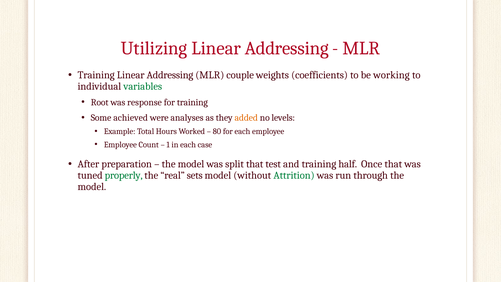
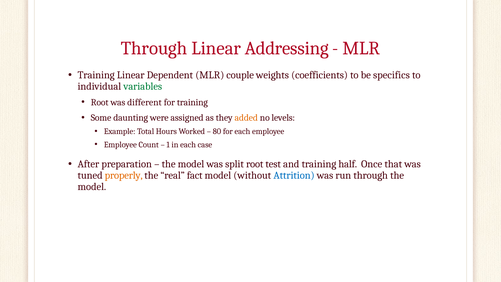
Utilizing: Utilizing -> Through (154, 48)
Addressing: Addressing -> Dependent (170, 75)
working: working -> specifics (391, 75)
response: response -> different (144, 102)
achieved: achieved -> daunting (131, 118)
analyses: analyses -> assigned (187, 118)
split that: that -> root (255, 164)
properly colour: green -> orange (124, 175)
sets: sets -> fact (195, 175)
Attrition colour: green -> blue (294, 175)
